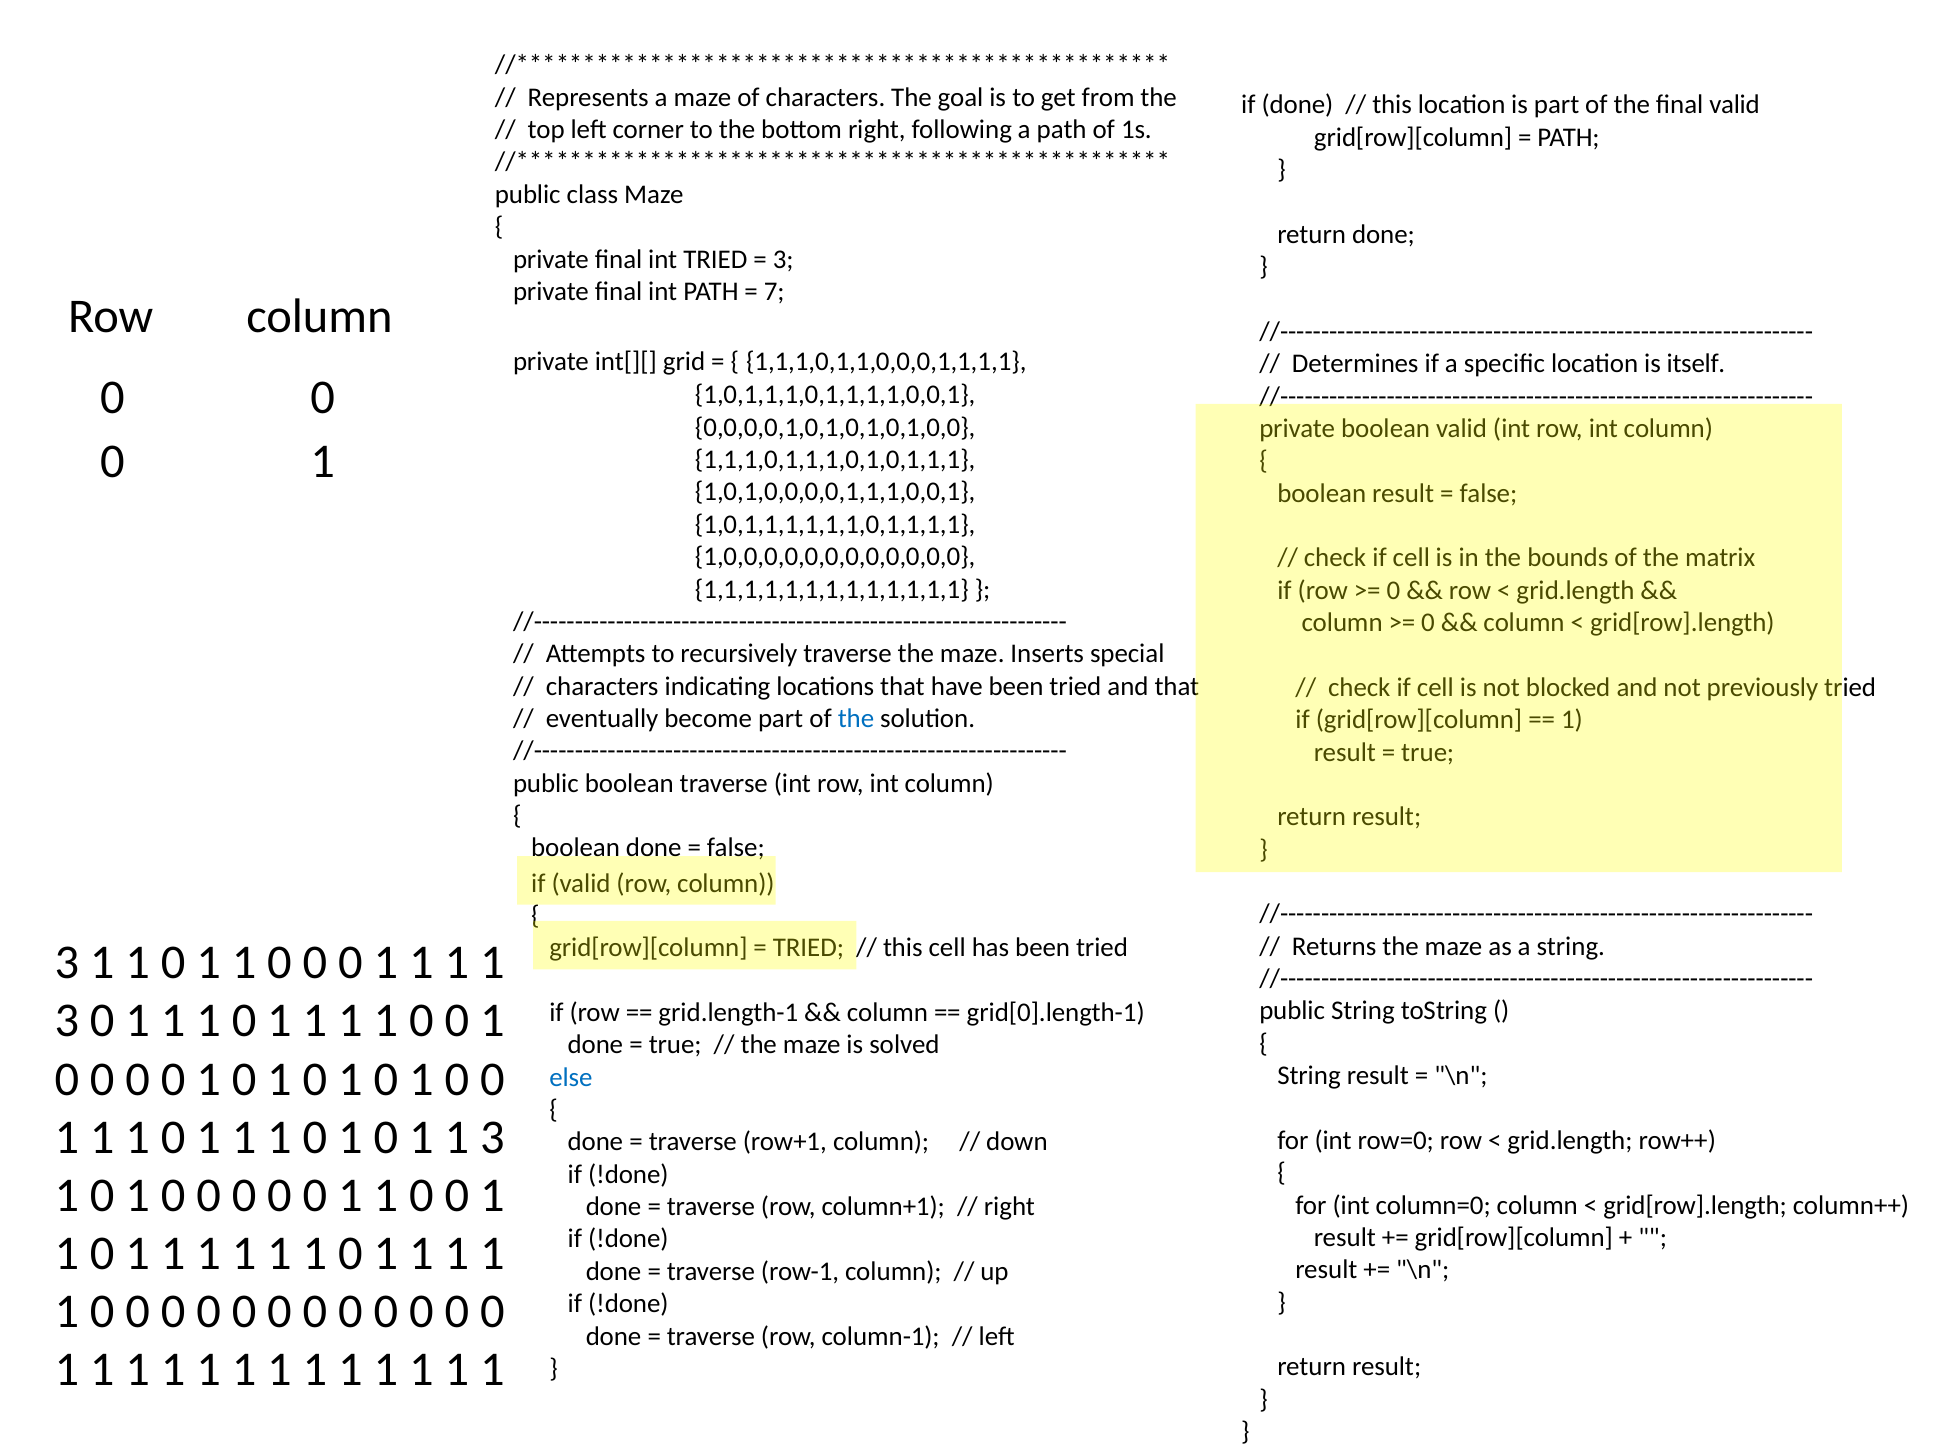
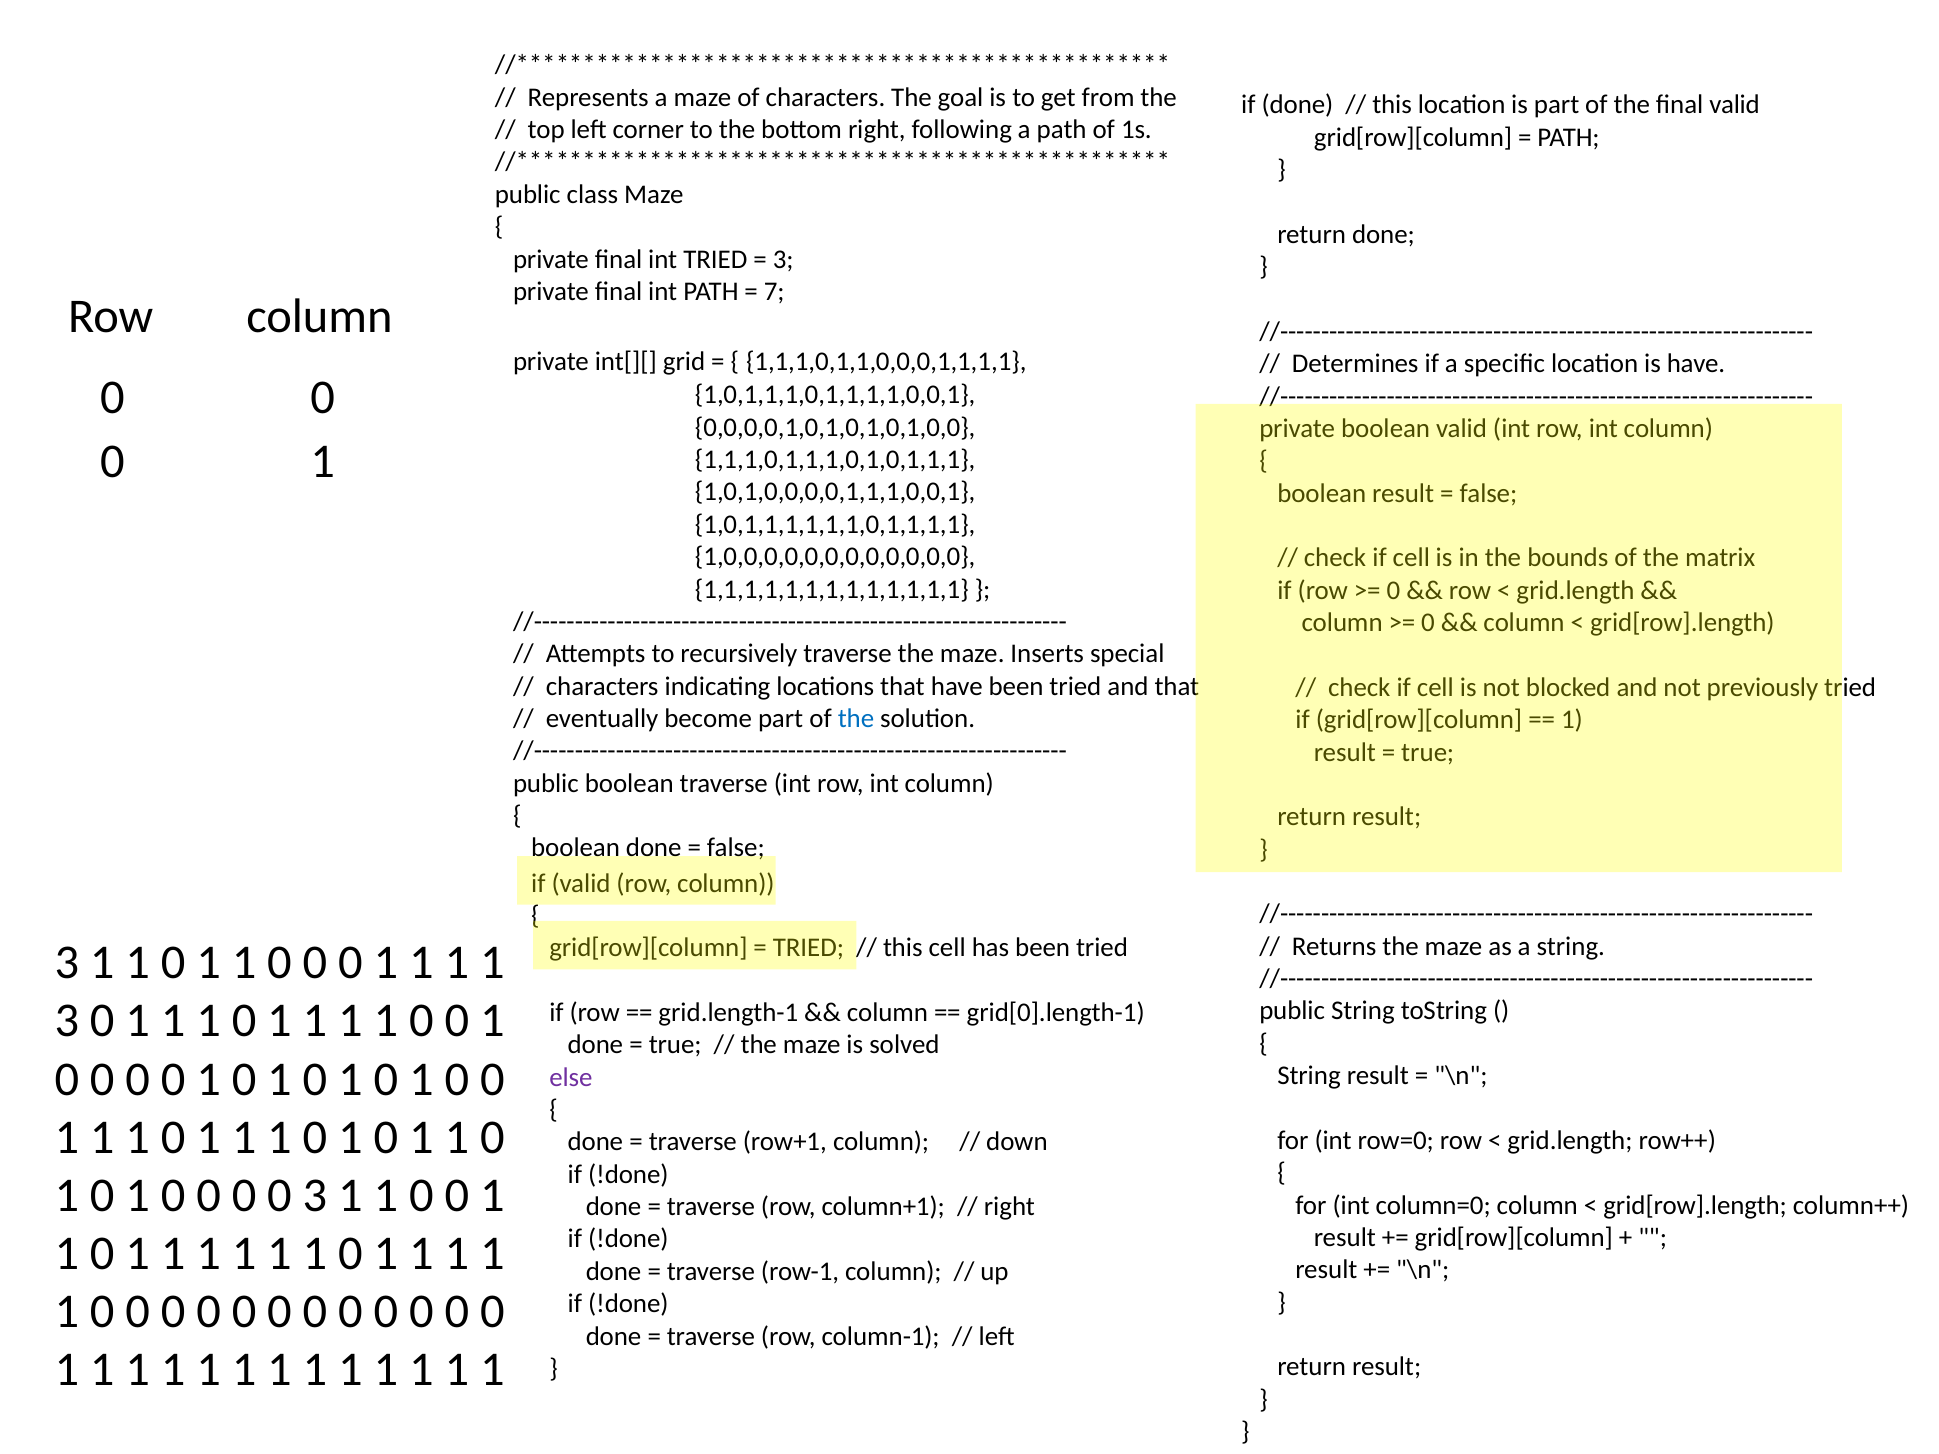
is itself: itself -> have (1696, 364)
else colour: blue -> purple (571, 1077)
3: 3 -> 0 (492, 1137)
0: 0 -> 3 (315, 1196)
